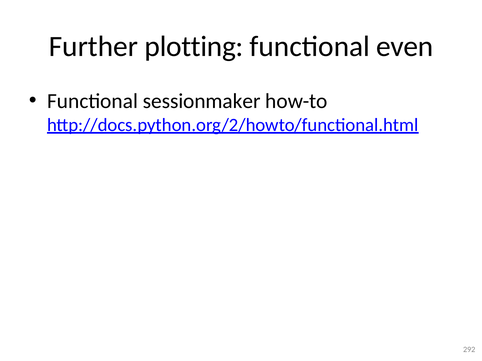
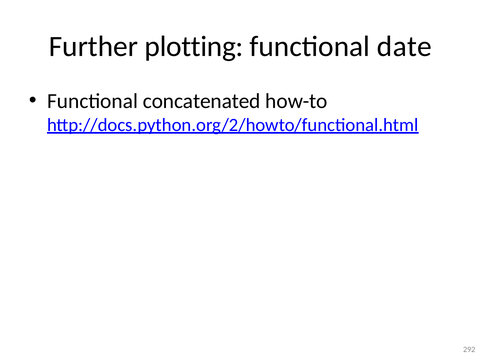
even: even -> date (404, 47)
sessionmaker: sessionmaker -> concatenated (202, 101)
